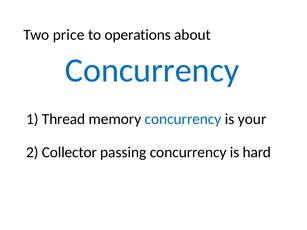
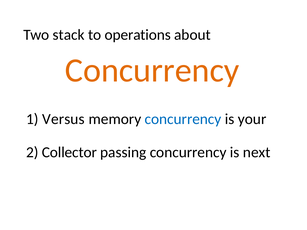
price: price -> stack (69, 35)
Concurrency colour: blue -> orange (152, 70)
Thread: Thread -> Versus (63, 119)
hard: hard -> next (257, 152)
